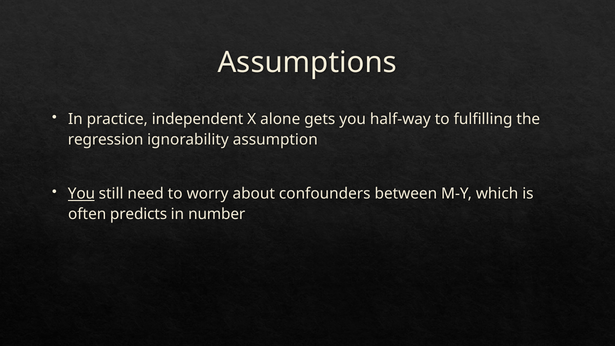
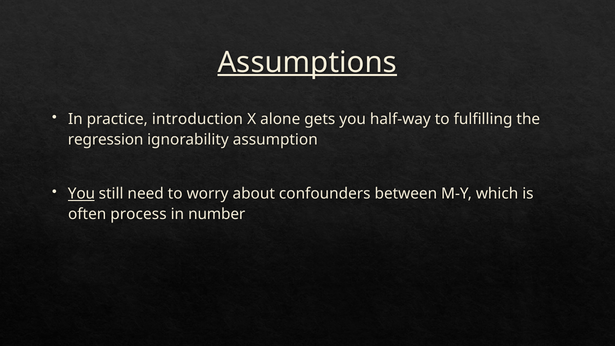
Assumptions underline: none -> present (307, 62)
independent: independent -> introduction (197, 119)
predicts: predicts -> process (138, 214)
